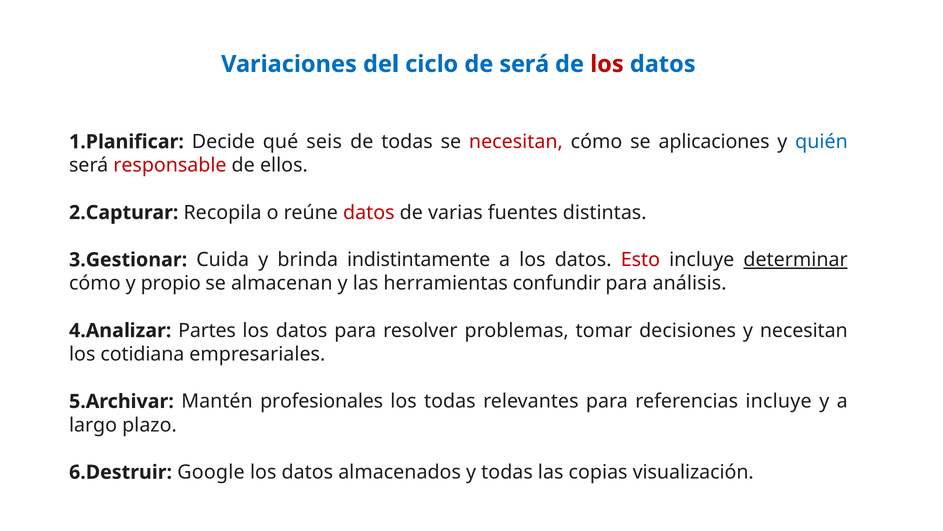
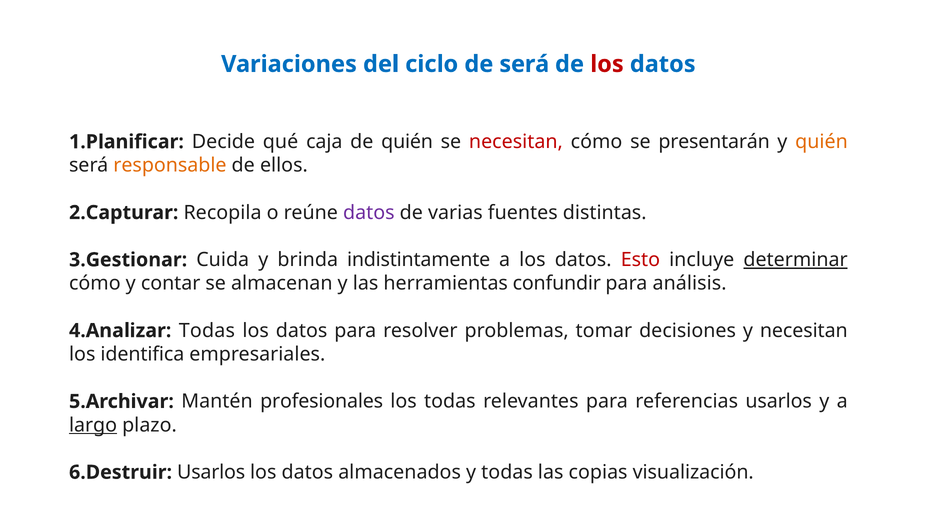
seis: seis -> caja (324, 142)
de todas: todas -> quién (407, 142)
aplicaciones: aplicaciones -> presentarán (714, 142)
quién colour: blue -> orange (821, 142)
responsable colour: red -> orange (170, 165)
datos colour: red -> purple (369, 212)
propio: propio -> contar (171, 283)
Partes: Partes -> Todas (207, 330)
cotidiana: cotidiana -> identifica (142, 354)
referencias incluye: incluye -> usarlos (779, 401)
largo underline: none -> present (93, 425)
Google: Google -> Usarlos (211, 472)
